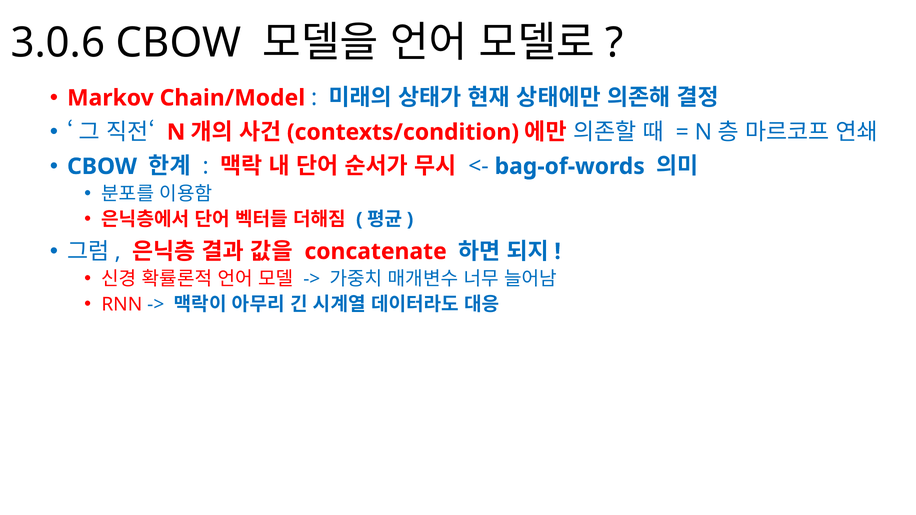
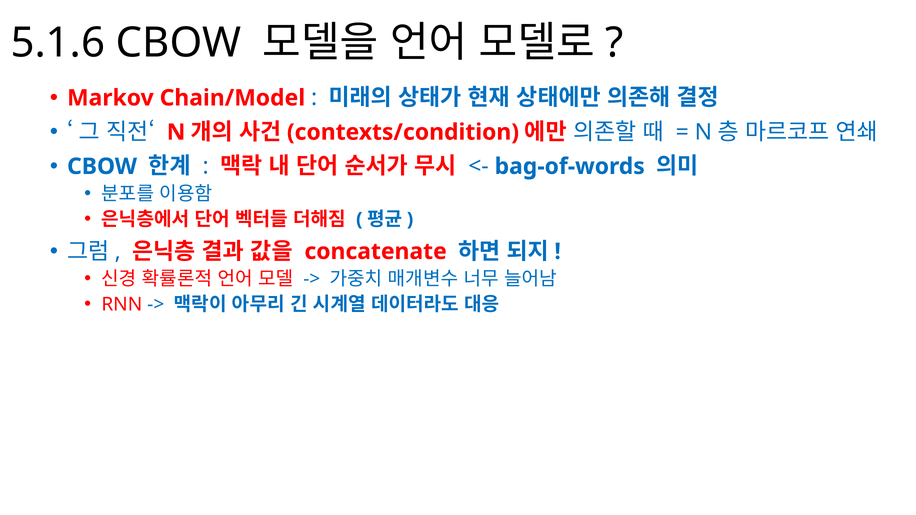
3.0.6: 3.0.6 -> 5.1.6 (58, 43)
